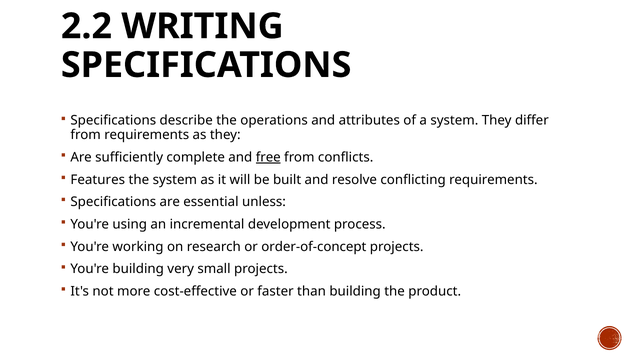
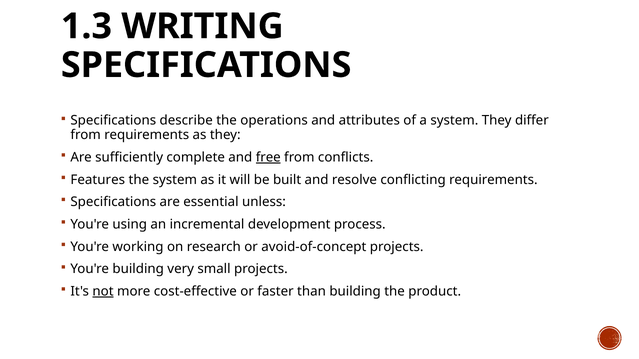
2.2: 2.2 -> 1.3 (86, 26)
order-of-concept: order-of-concept -> avoid-of-concept (314, 247)
not underline: none -> present (103, 292)
